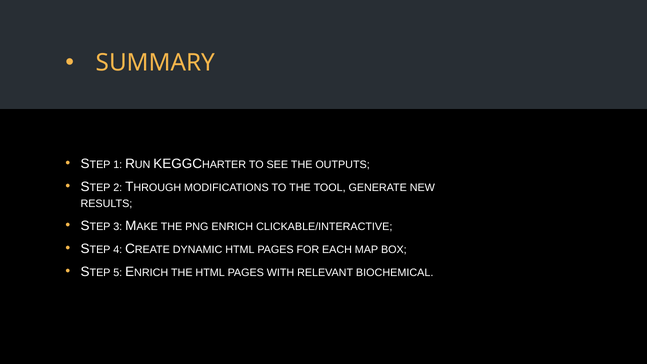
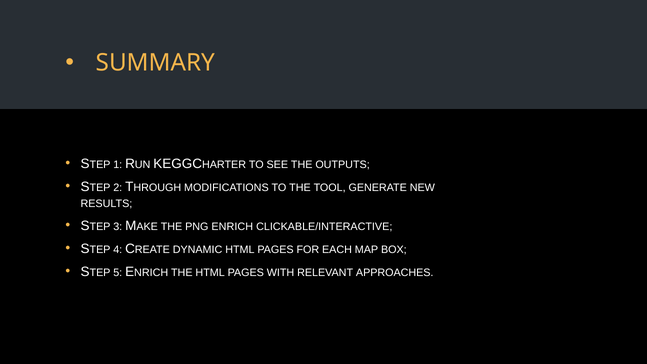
BIOCHEMICAL: BIOCHEMICAL -> APPROACHES (395, 273)
